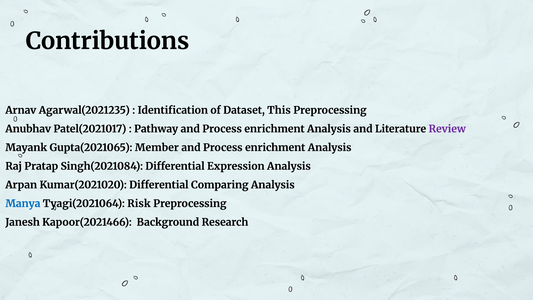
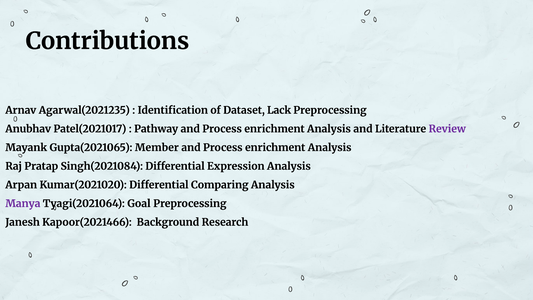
This: This -> Lack (279, 110)
Manya colour: blue -> purple (23, 204)
Risk: Risk -> Goal (139, 204)
